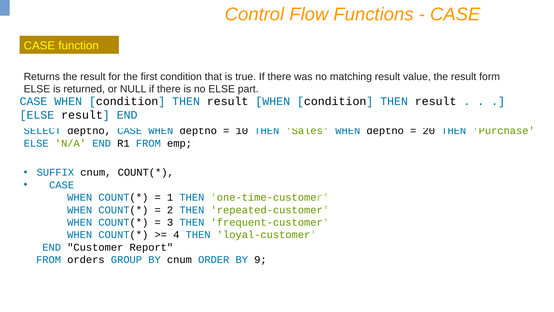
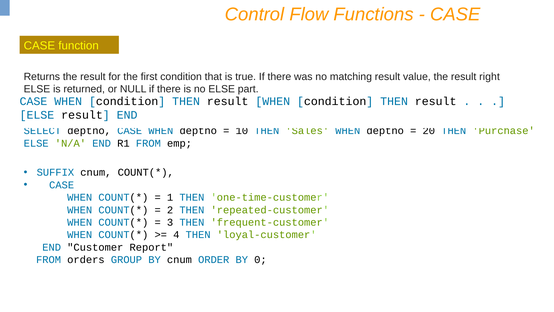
form: form -> right (490, 77)
9: 9 -> 0 (260, 260)
